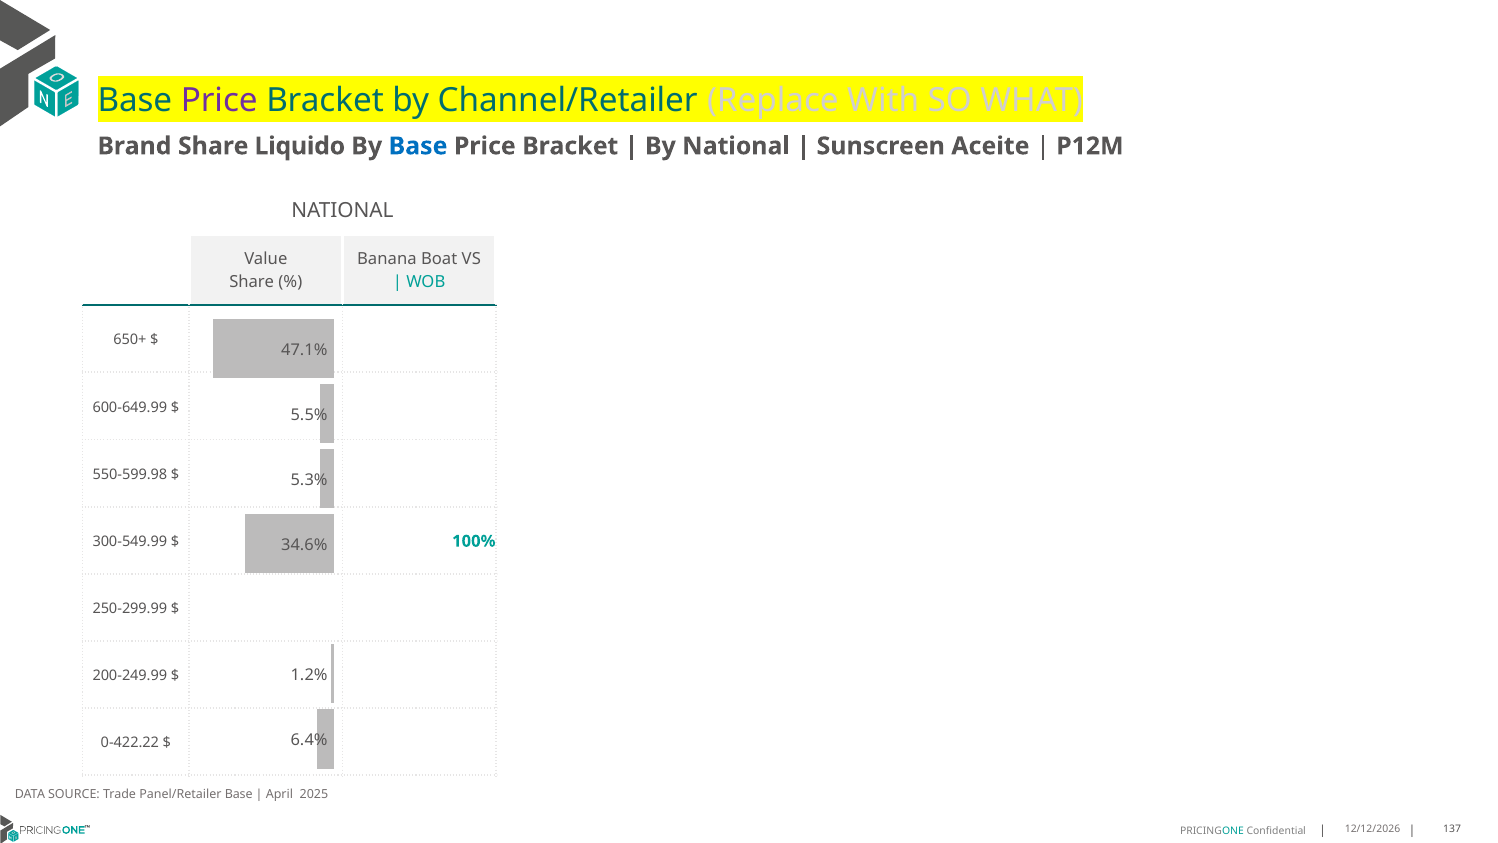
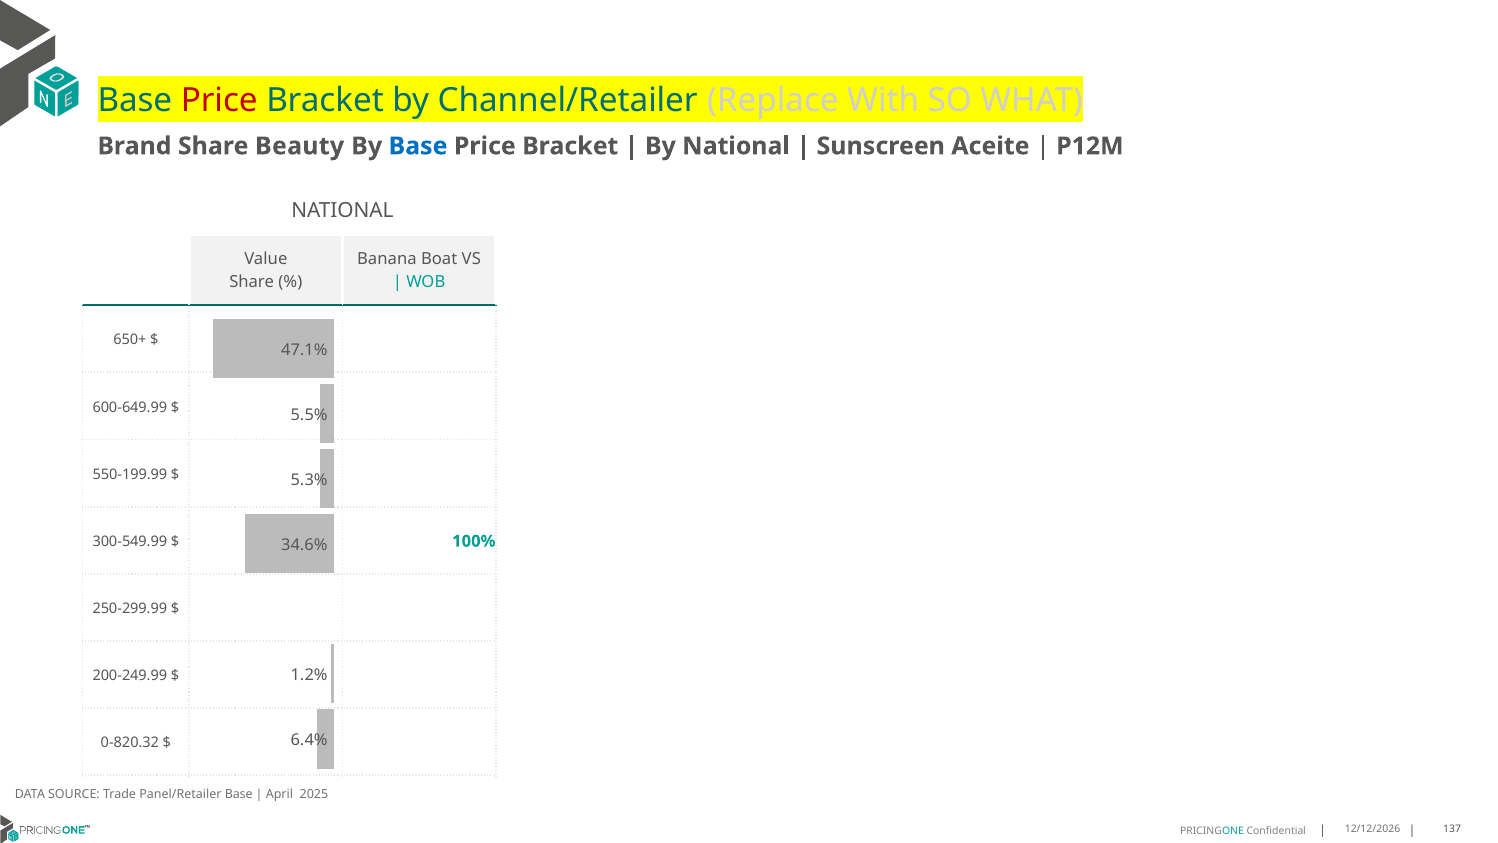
Price colour: purple -> red (219, 101)
Liquido: Liquido -> Beauty (300, 146)
550-599.98: 550-599.98 -> 550-199.99 (130, 474)
0-422.22: 0-422.22 -> 0-820.32 (130, 743)
